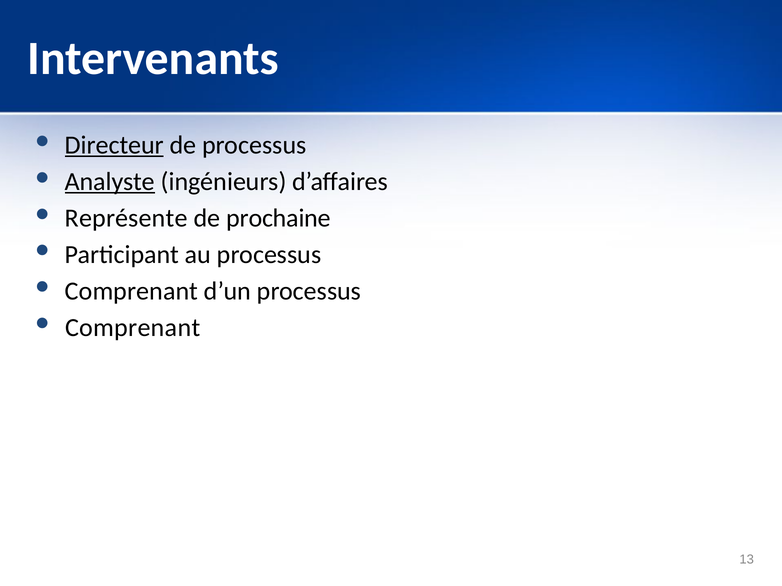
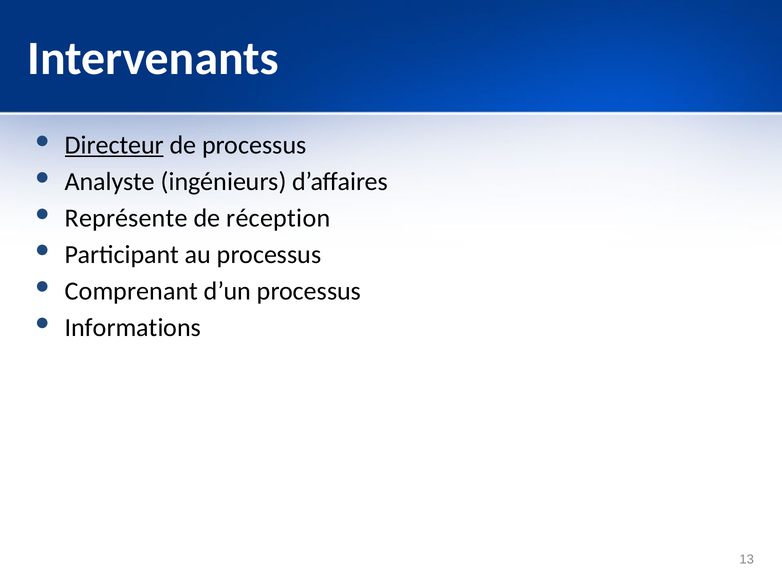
Analyste underline: present -> none (110, 182)
prochaine: prochaine -> réception (278, 218)
Comprenant: Comprenant -> Informations (133, 328)
